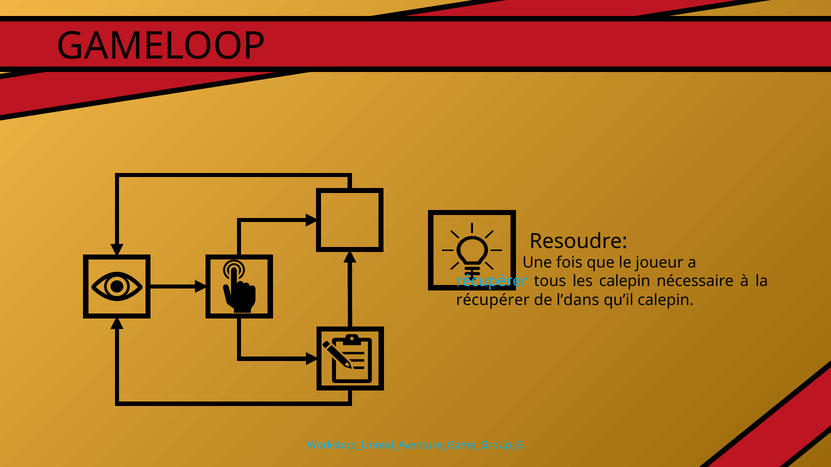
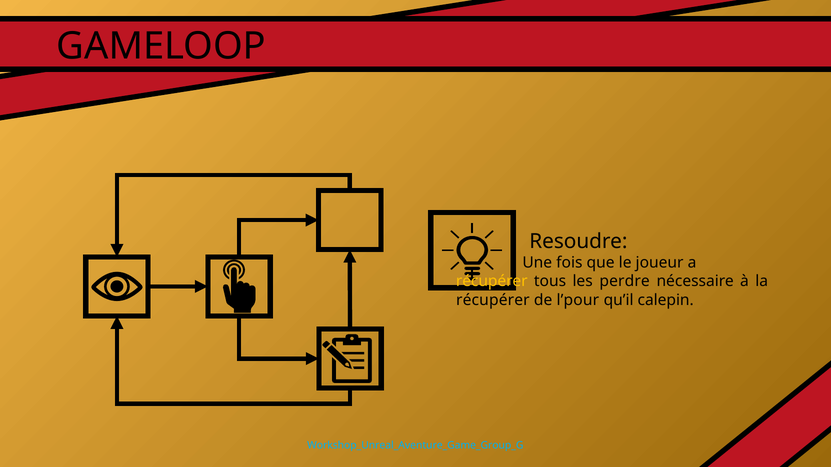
récupérer colour: light blue -> yellow (492, 282)
les calepin: calepin -> perdre (625, 282)
l’dans: l’dans -> l’pour (578, 300)
